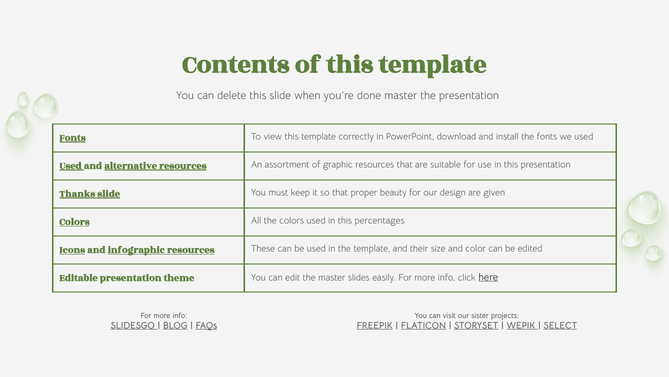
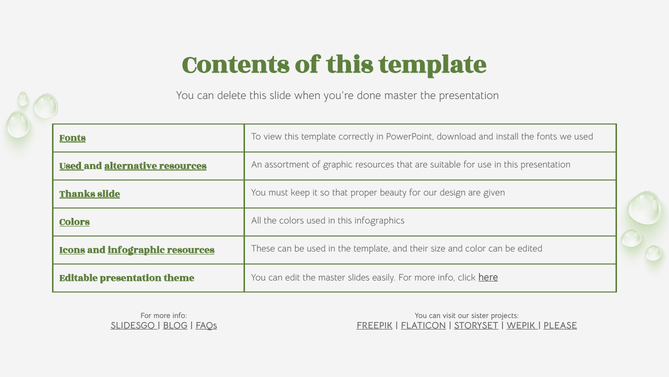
percentages: percentages -> infographics (379, 220)
SELECT: SELECT -> PLEASE (560, 325)
